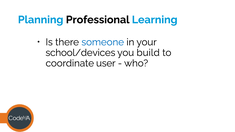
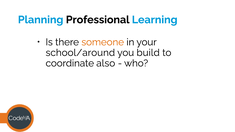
someone colour: blue -> orange (103, 42)
school/devices: school/devices -> school/around (80, 53)
user: user -> also (106, 63)
